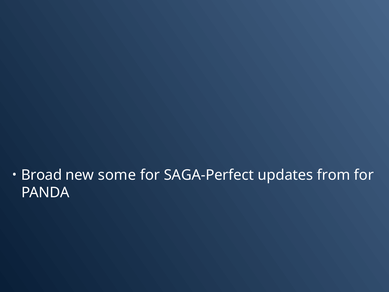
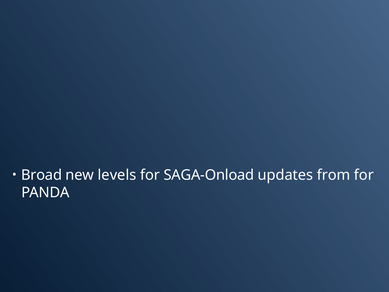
some: some -> levels (117, 175)
SAGA-Perfect: SAGA-Perfect -> SAGA-Onload (209, 175)
